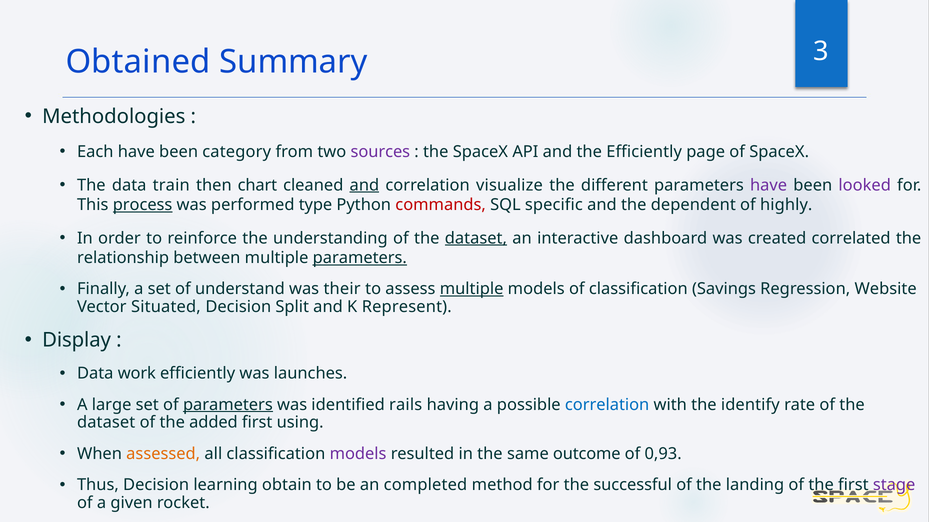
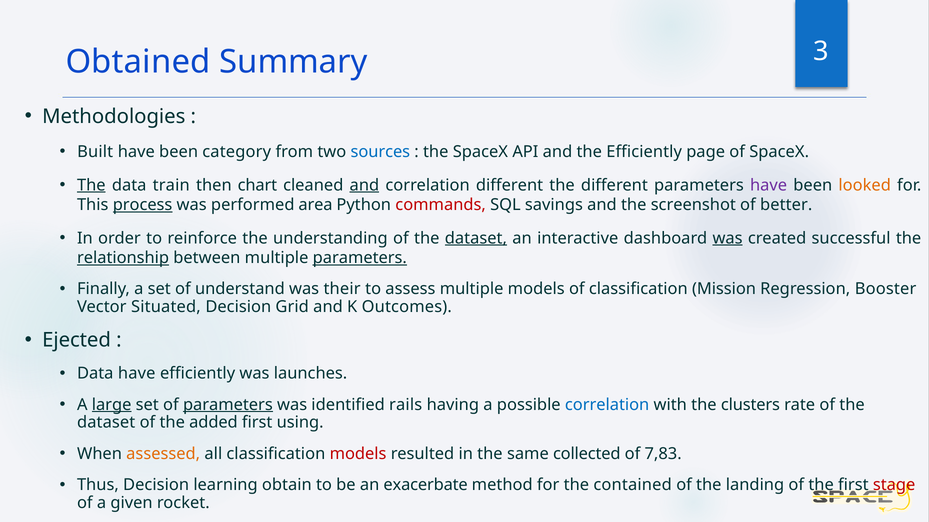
Each: Each -> Built (95, 152)
sources colour: purple -> blue (380, 152)
The underline: none -> present (91, 185)
correlation visualize: visualize -> different (510, 185)
looked colour: purple -> orange (865, 185)
type: type -> area (316, 205)
specific: specific -> savings (554, 205)
dependent: dependent -> screenshot (693, 205)
highly: highly -> better (786, 205)
was underline: none -> present (728, 238)
correlated: correlated -> successful (851, 238)
relationship underline: none -> present (123, 258)
multiple underline: present -> none (472, 289)
Savings: Savings -> Mission (724, 289)
Website: Website -> Booster (886, 289)
Split: Split -> Grid (292, 307)
Represent: Represent -> Outcomes (407, 307)
Display: Display -> Ejected (77, 340)
Data work: work -> have (137, 374)
large underline: none -> present (112, 405)
identify: identify -> clusters (750, 405)
models colour: purple -> red (358, 454)
outcome: outcome -> collected (587, 454)
0,93: 0,93 -> 7,83 (663, 454)
completed: completed -> exacerbate (426, 485)
successful: successful -> contained (633, 485)
stage colour: purple -> red (894, 485)
